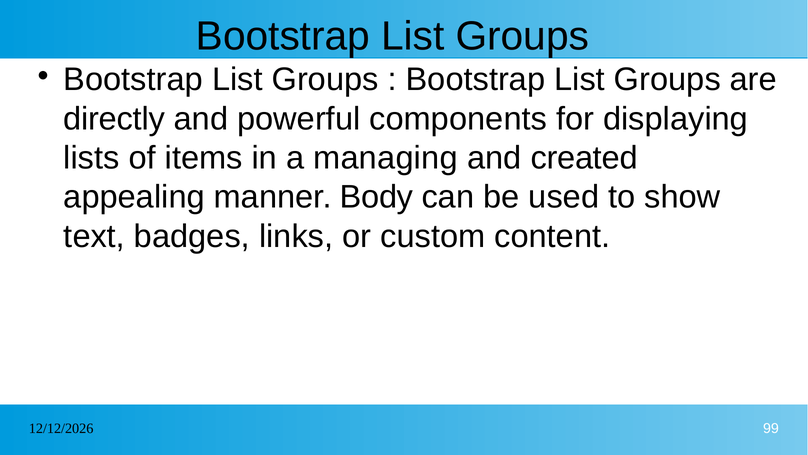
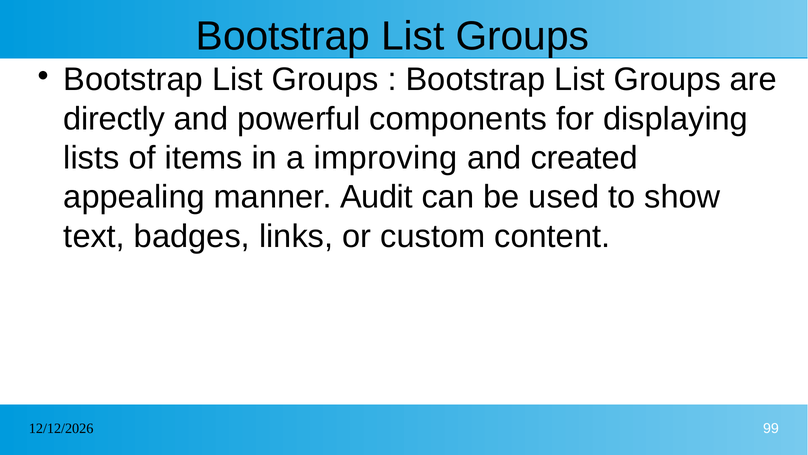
managing: managing -> improving (386, 158)
Body: Body -> Audit (376, 197)
